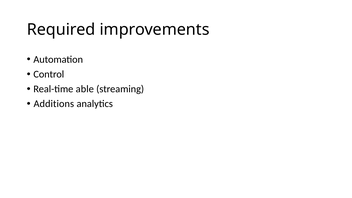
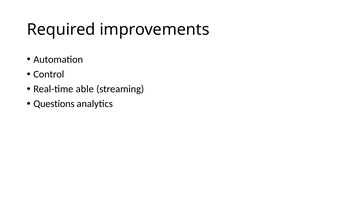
Additions: Additions -> Questions (54, 104)
